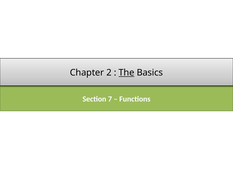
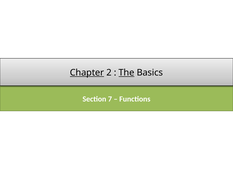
Chapter underline: none -> present (87, 73)
